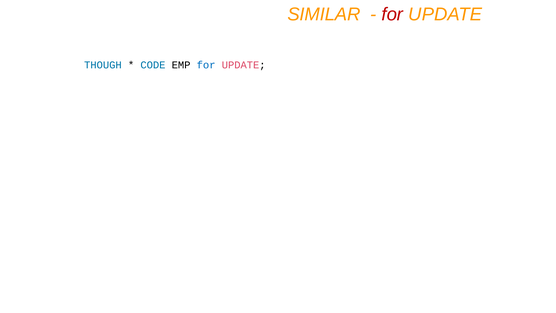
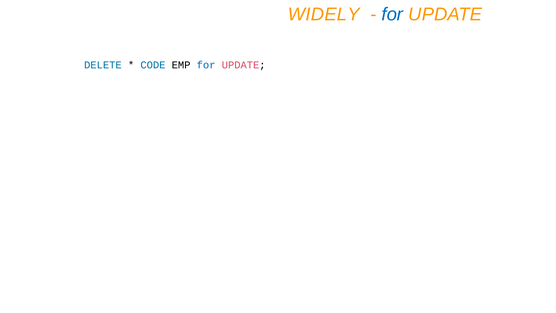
SIMILAR: SIMILAR -> WIDELY (324, 14)
for colour: red -> blue (392, 14)
THOUGH: THOUGH -> DELETE (103, 65)
